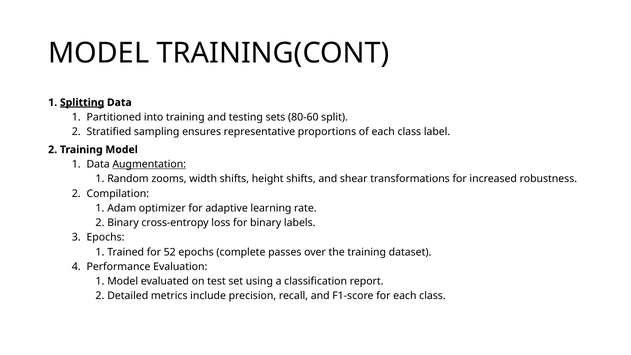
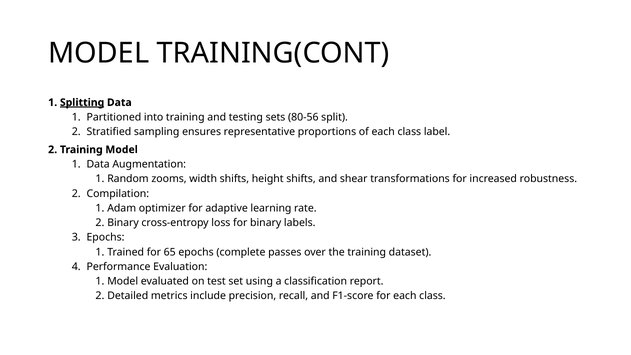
80-60: 80-60 -> 80-56 (303, 117)
Augmentation underline: present -> none (149, 164)
52: 52 -> 65 (170, 252)
